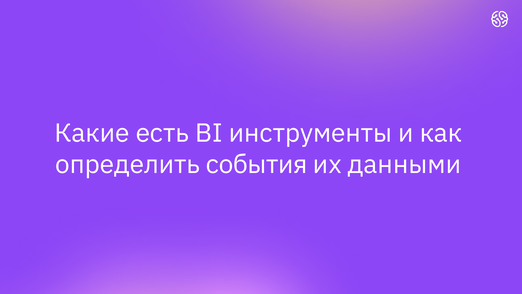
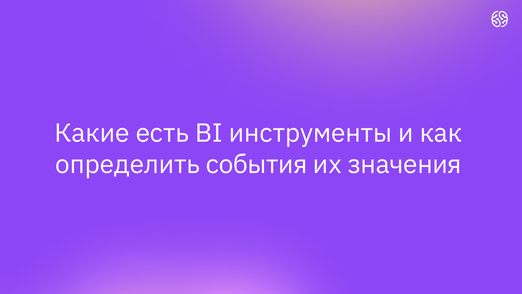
данными: данными -> значения (405, 164)
